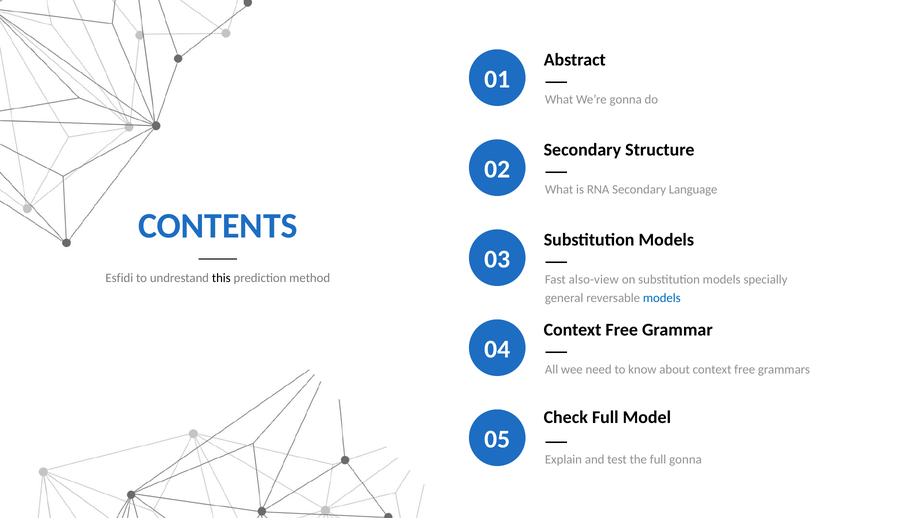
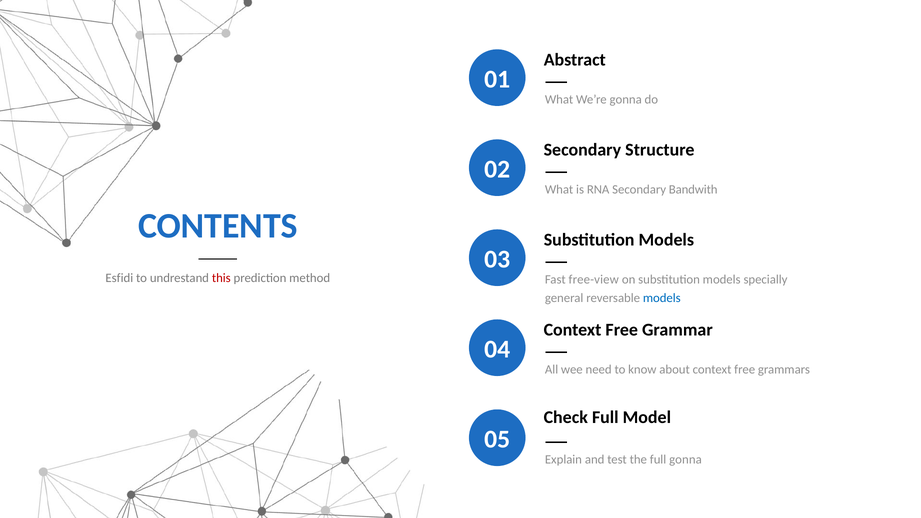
Language: Language -> Bandwith (693, 190)
this colour: black -> red (221, 278)
also-view: also-view -> free-view (594, 280)
